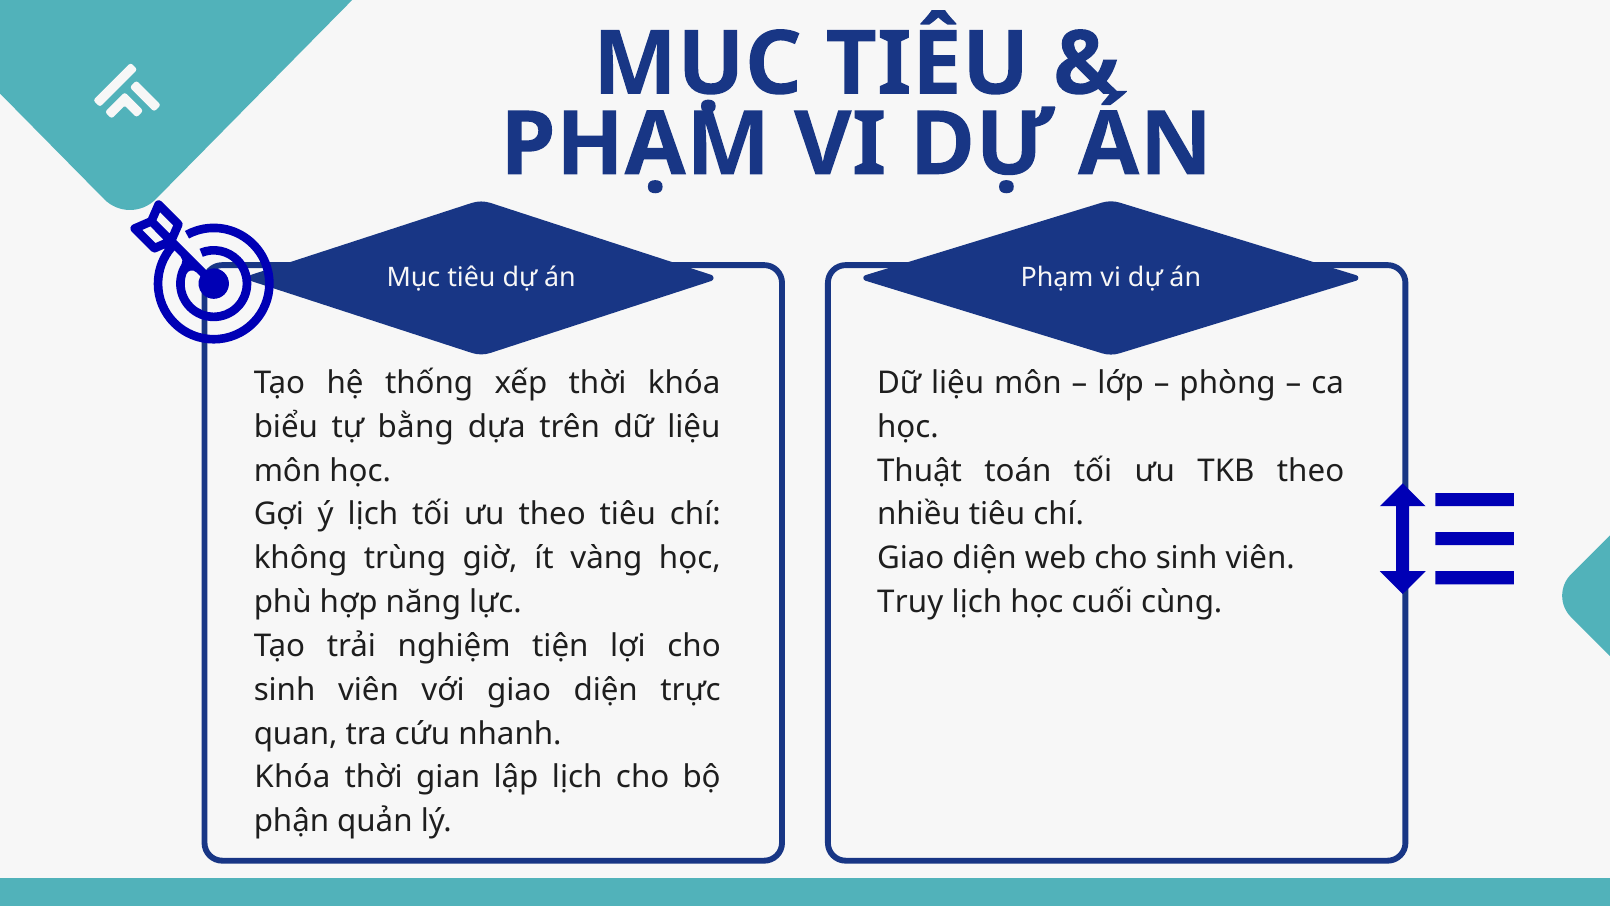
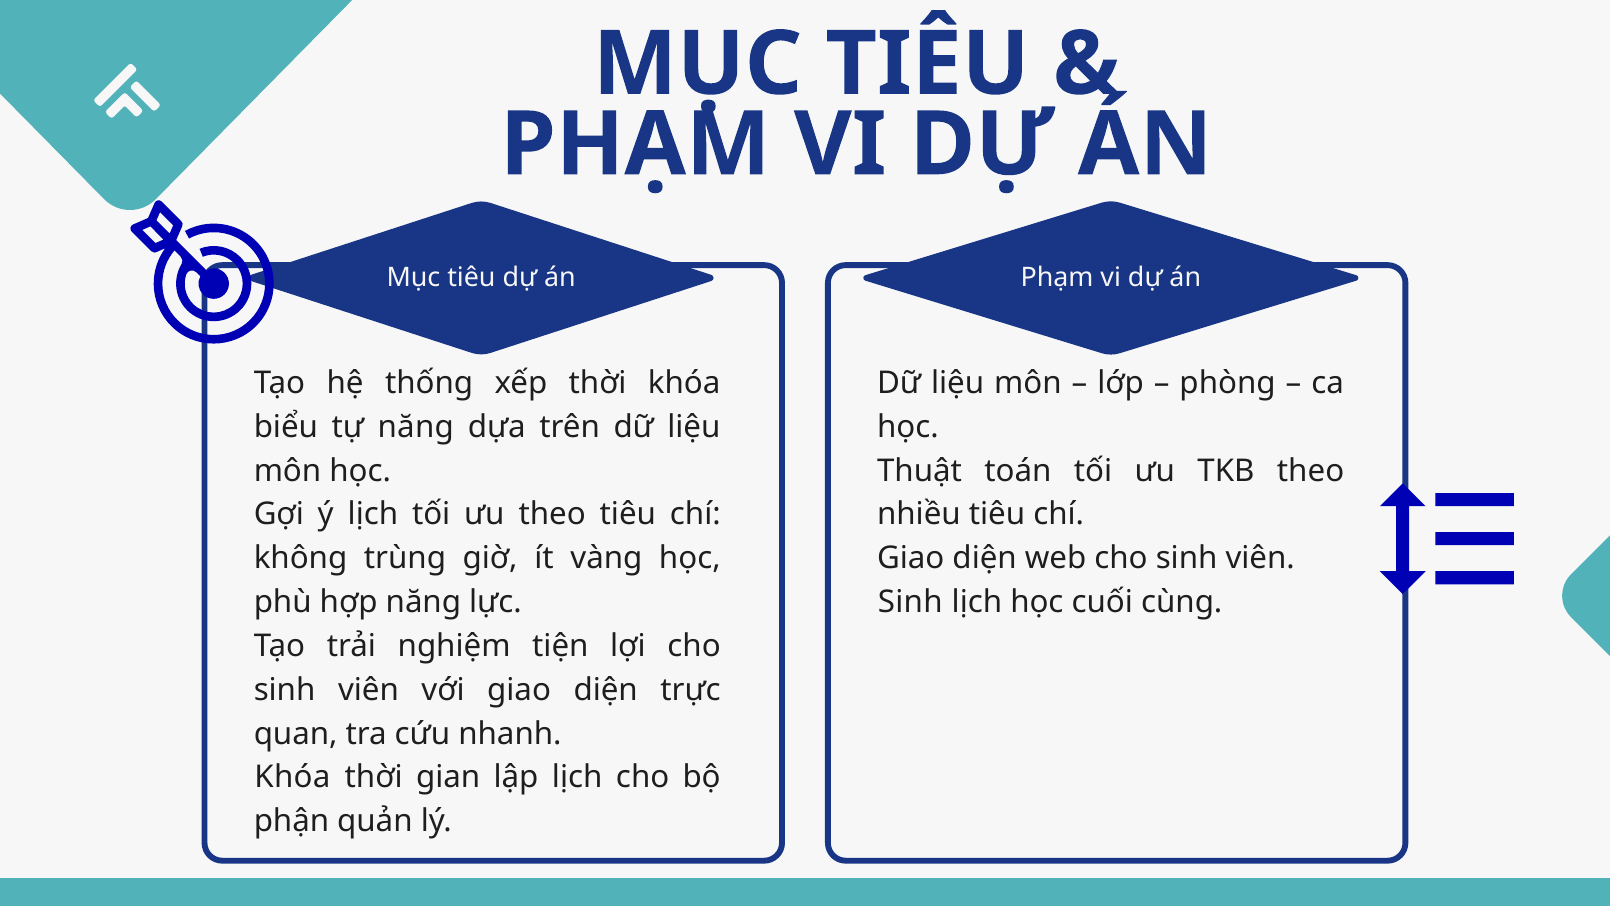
tự bằng: bằng -> năng (416, 427)
Truy: Truy -> Sinh (910, 602)
